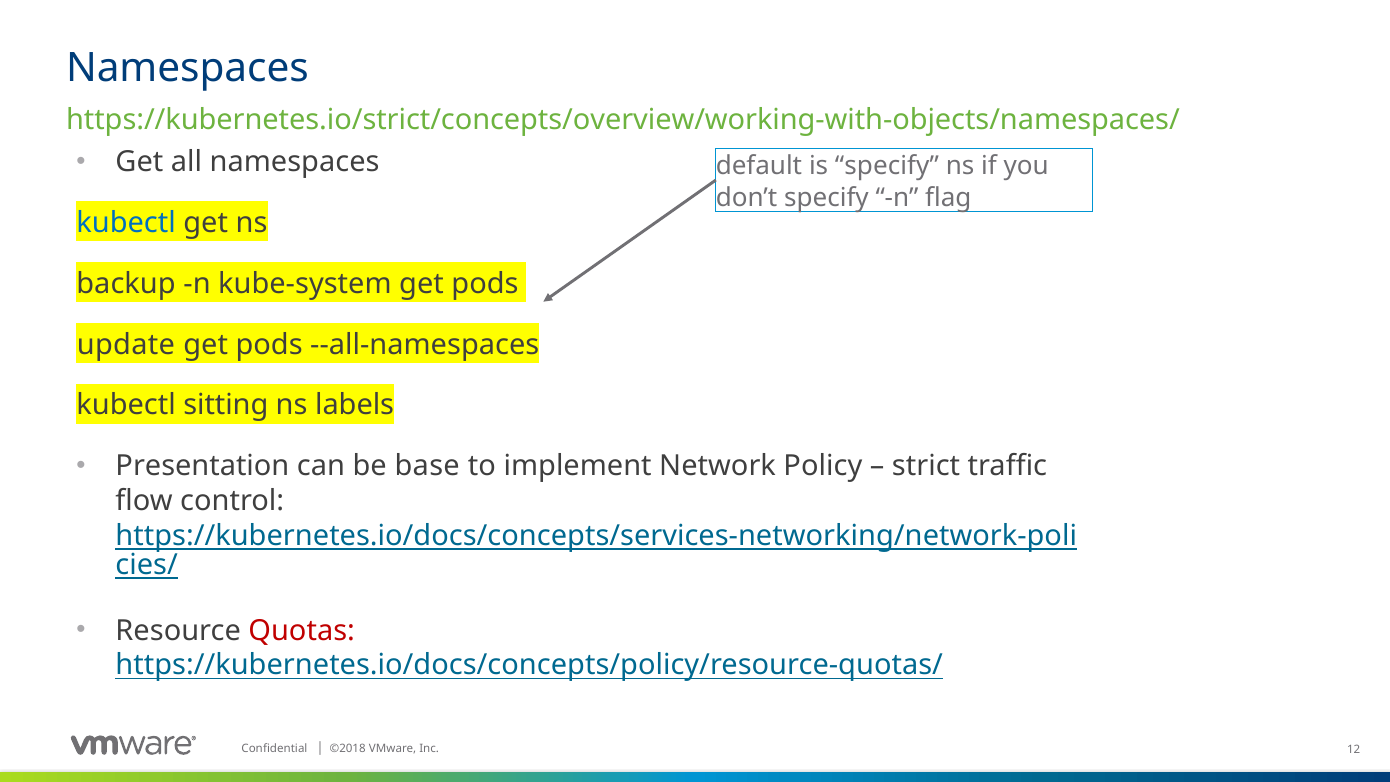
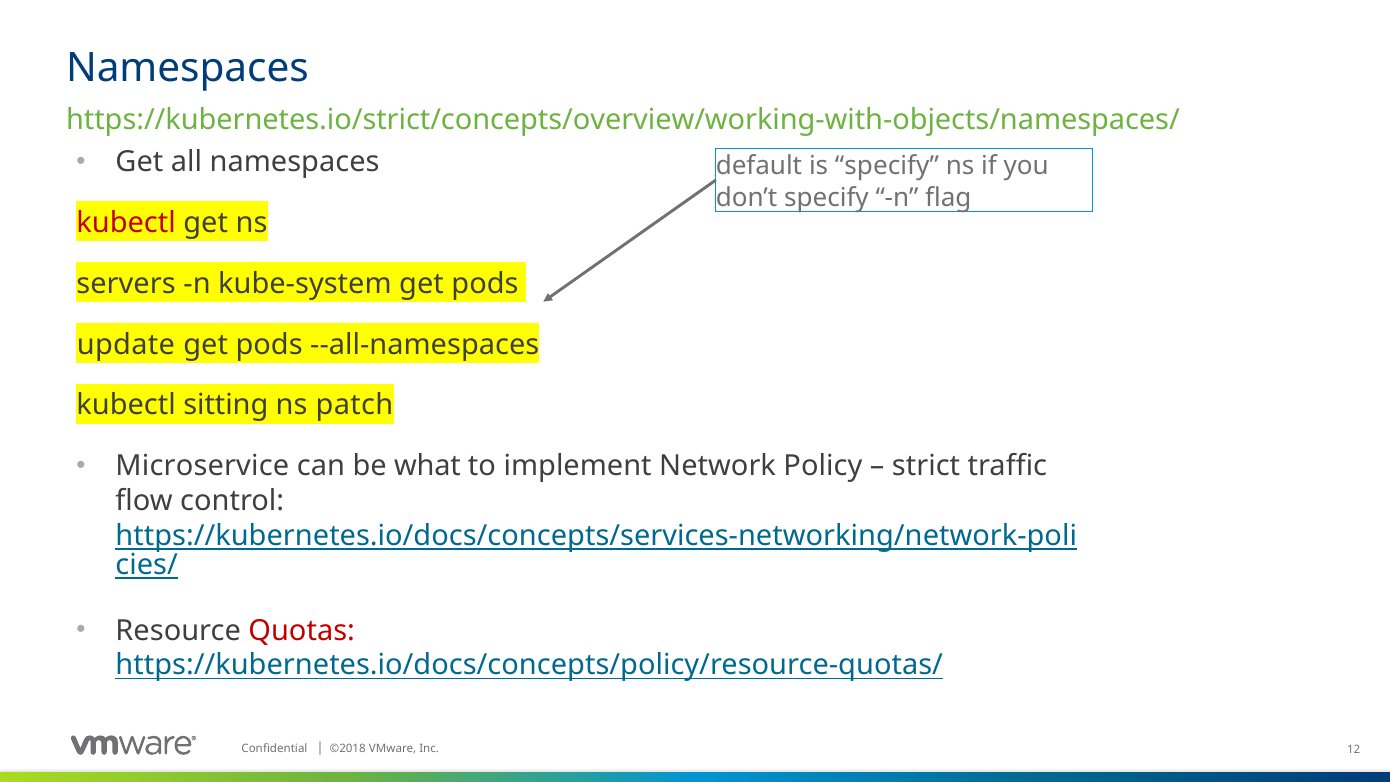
kubectl colour: blue -> red (126, 223)
backup: backup -> servers (126, 284)
labels: labels -> patch (354, 405)
Presentation: Presentation -> Microservice (202, 466)
base: base -> what (427, 466)
